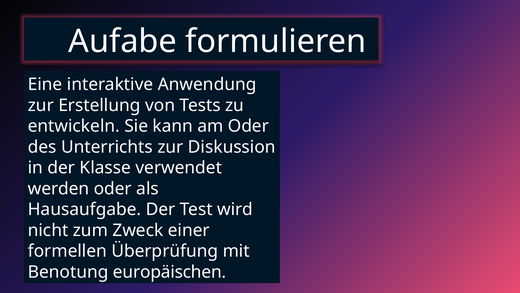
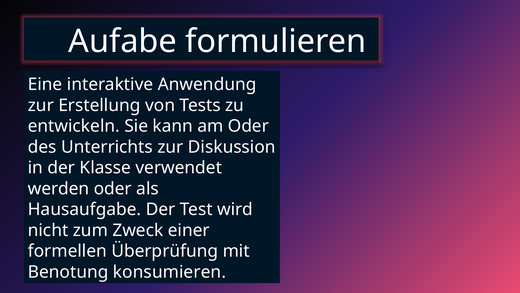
europäischen: europäischen -> konsumieren (169, 272)
